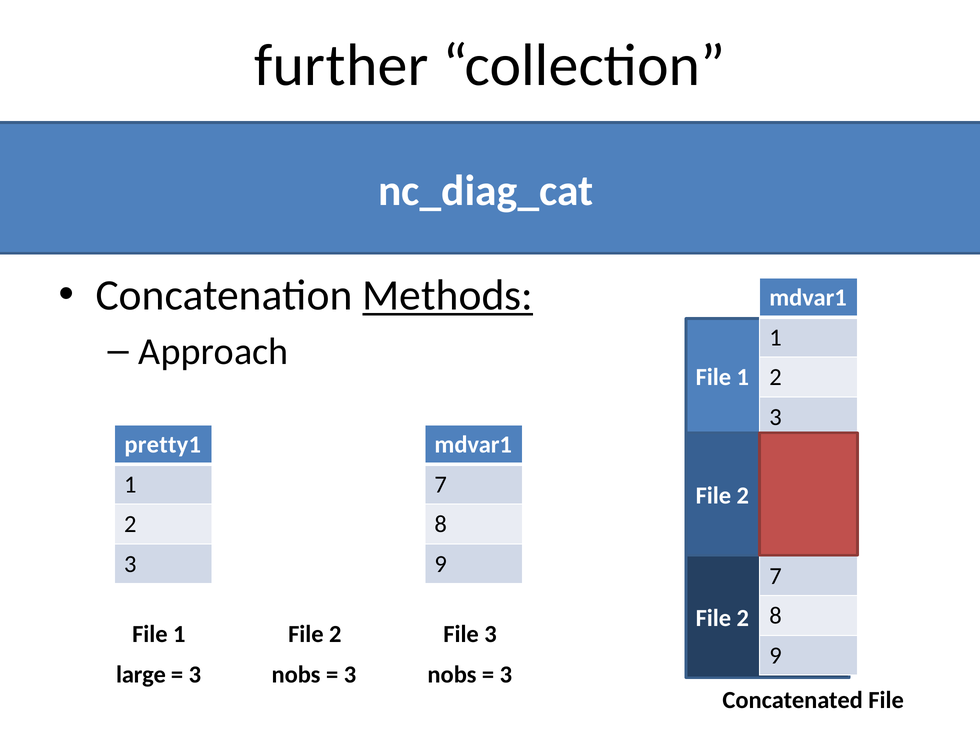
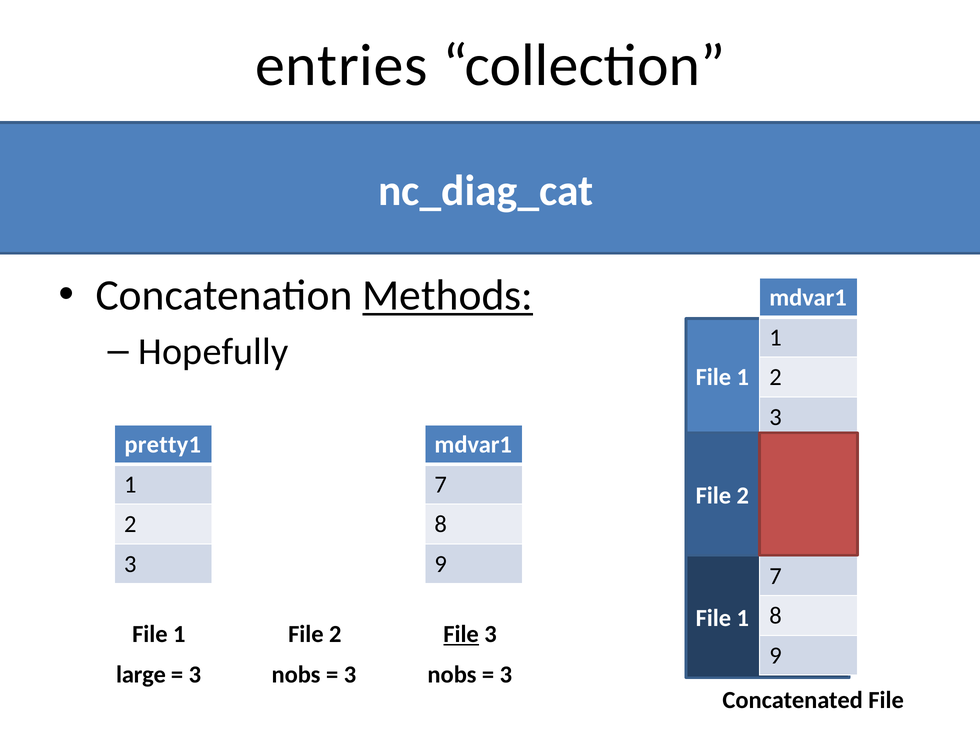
further: further -> entries (341, 65)
Approach: Approach -> Hopefully (213, 352)
2: 2 -> 1 (743, 618)
File underline: none -> present (461, 634)
